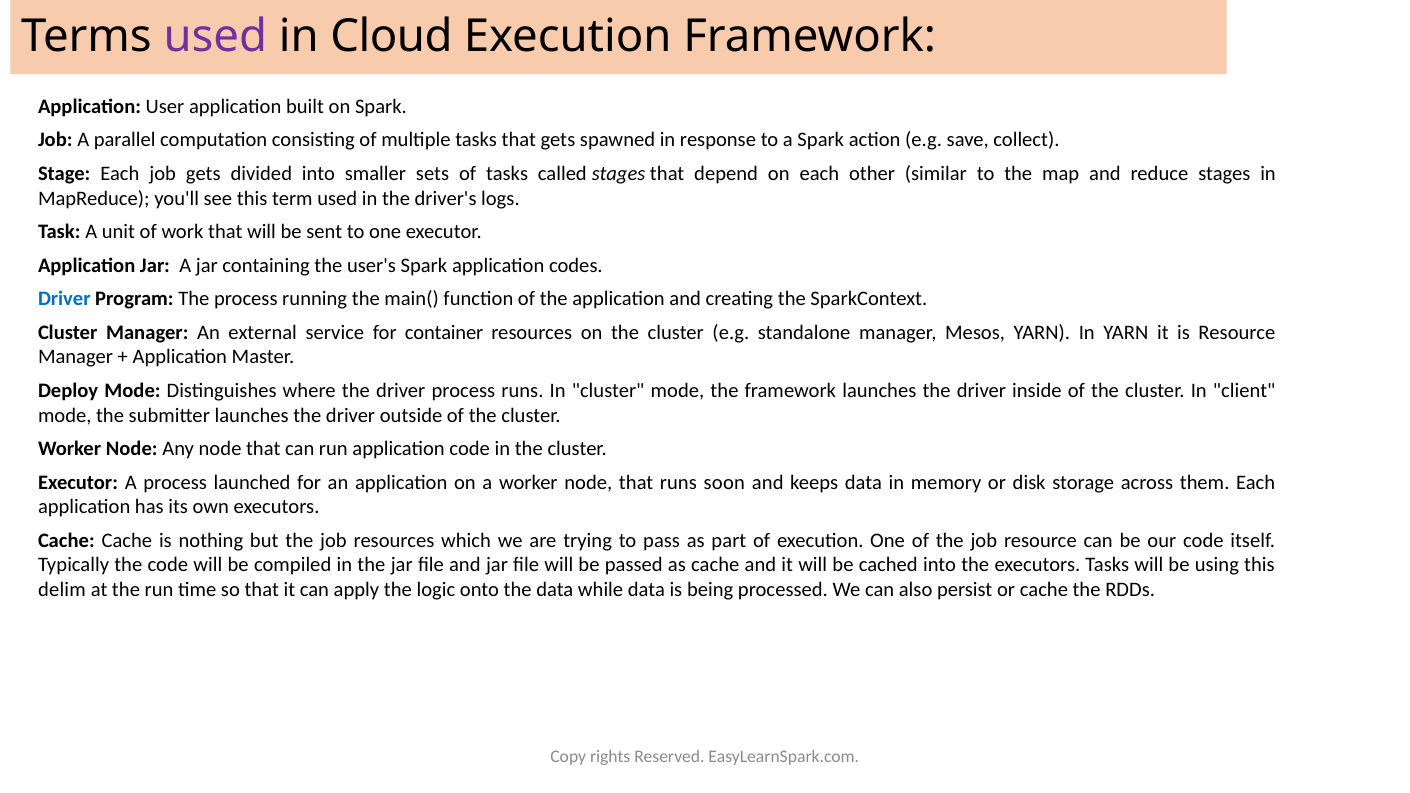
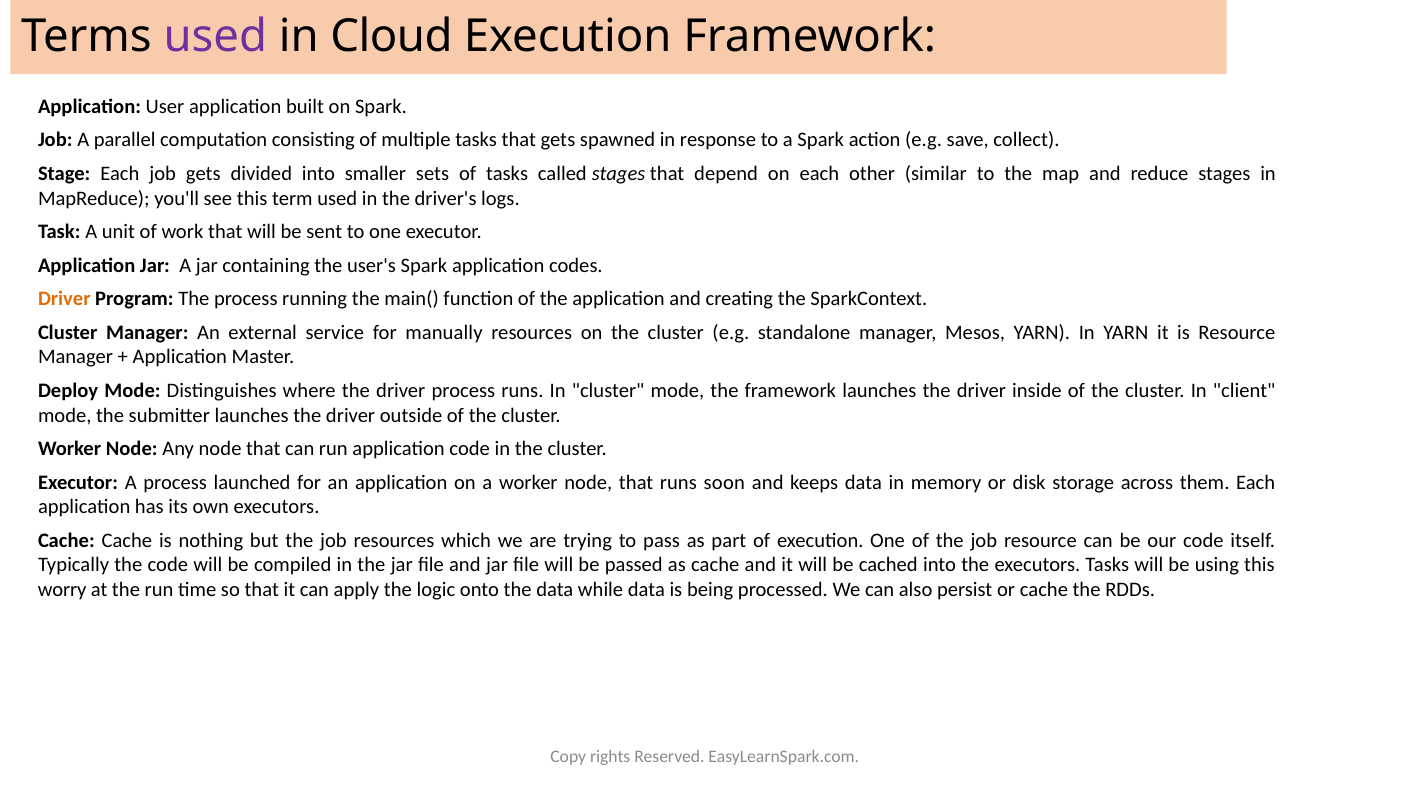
Driver colour: blue -> orange (64, 299)
container: container -> manually (444, 332)
delim: delim -> worry (62, 590)
